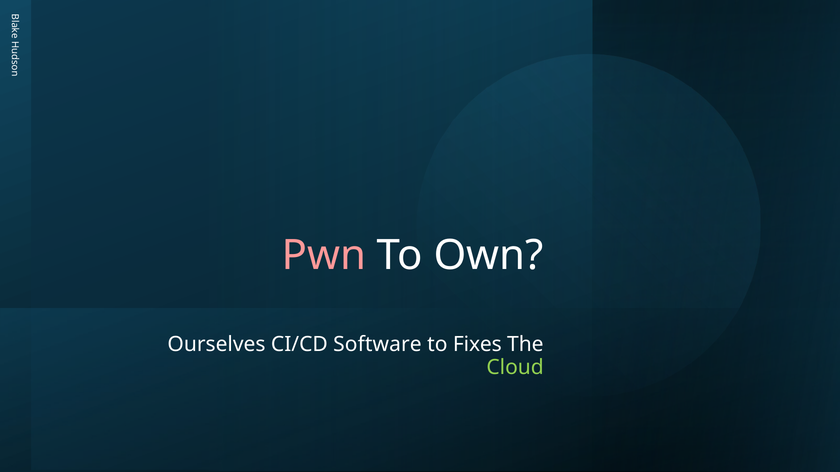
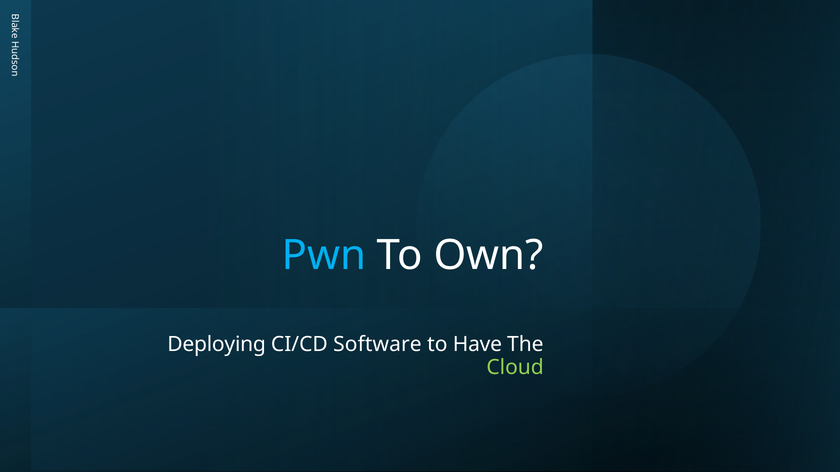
Pwn colour: pink -> light blue (324, 256)
Ourselves: Ourselves -> Deploying (217, 345)
Fixes: Fixes -> Have (477, 345)
